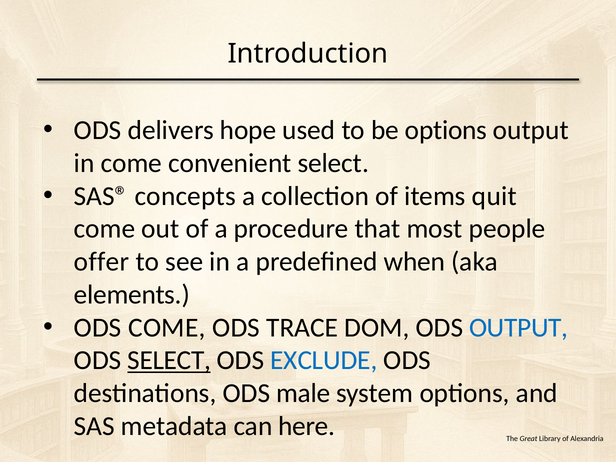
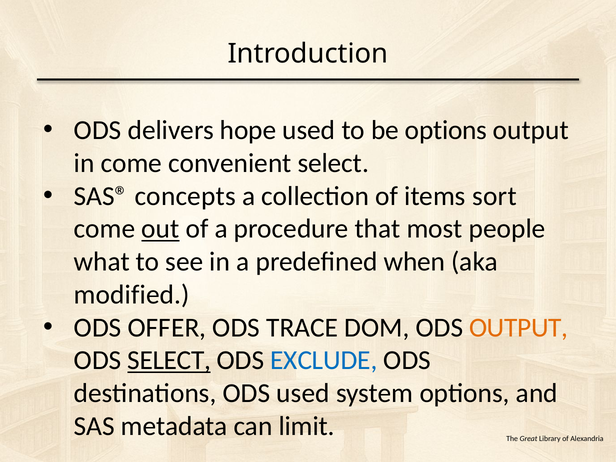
quit: quit -> sort (494, 196)
out underline: none -> present (160, 229)
offer: offer -> what (102, 262)
elements: elements -> modified (132, 295)
ODS COME: COME -> OFFER (167, 328)
OUTPUT colour: blue -> orange (519, 328)
ODS male: male -> used (303, 393)
here: here -> limit (307, 426)
